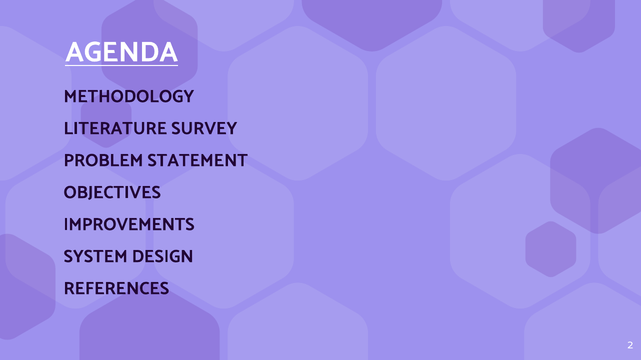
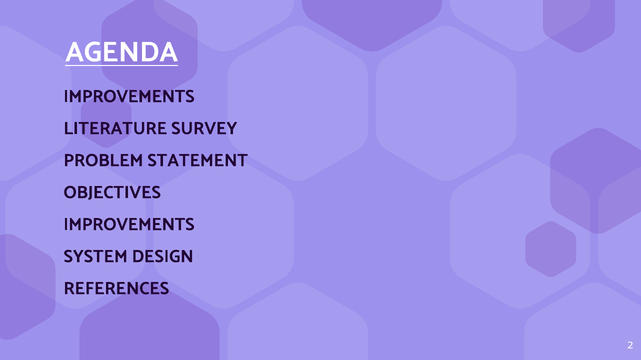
METHODOLOGY: METHODOLOGY -> IMPROVEMENTS (129, 96)
